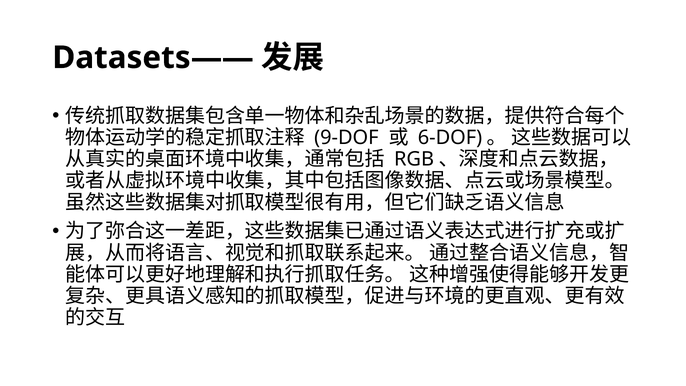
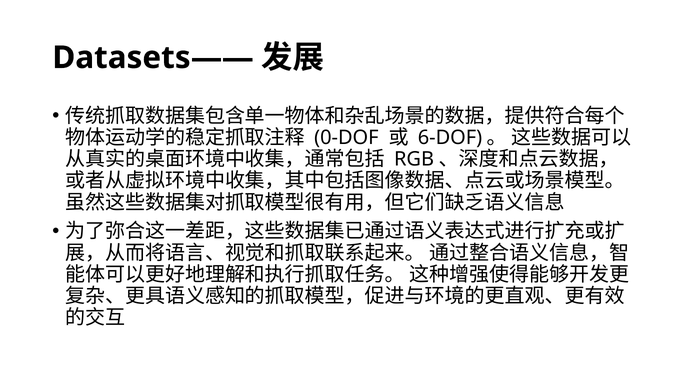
9-DOF: 9-DOF -> 0-DOF (346, 138)
